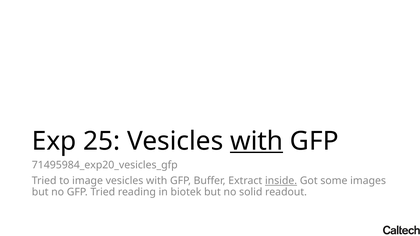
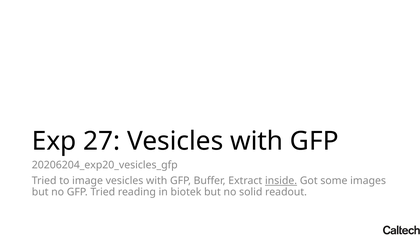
25: 25 -> 27 (102, 141)
with underline: present -> none (257, 141)
71495984_exp20_vesicles_gfp: 71495984_exp20_vesicles_gfp -> 20206204_exp20_vesicles_gfp (105, 165)
